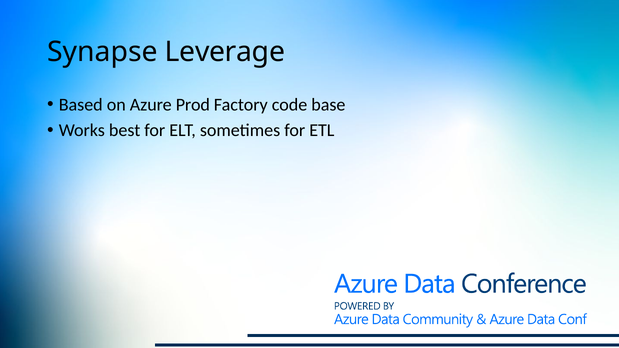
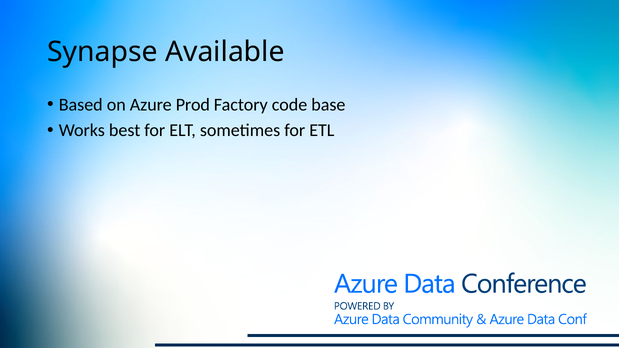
Leverage: Leverage -> Available (225, 52)
